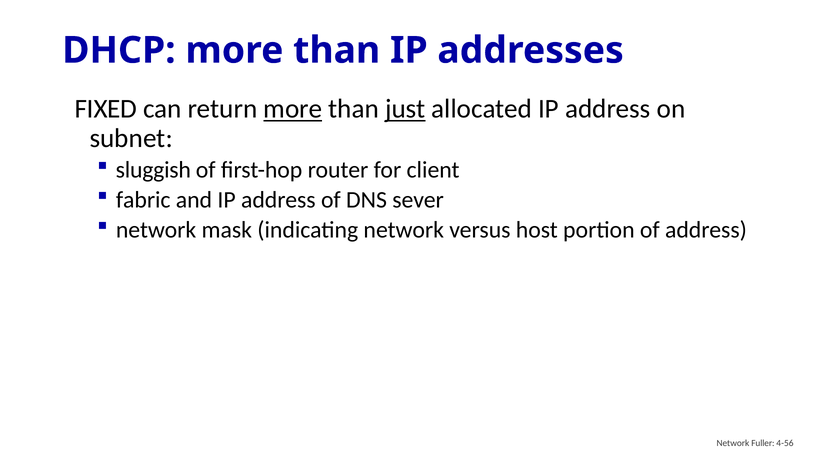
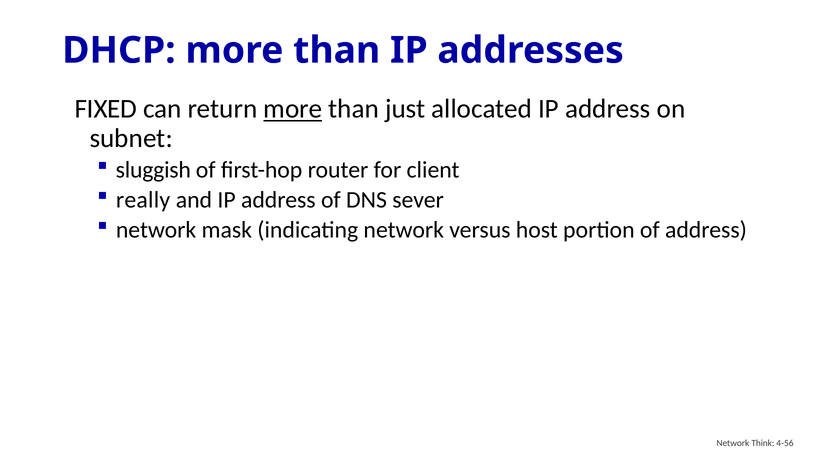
just underline: present -> none (405, 109)
fabric: fabric -> really (143, 200)
Fuller: Fuller -> Think (763, 443)
